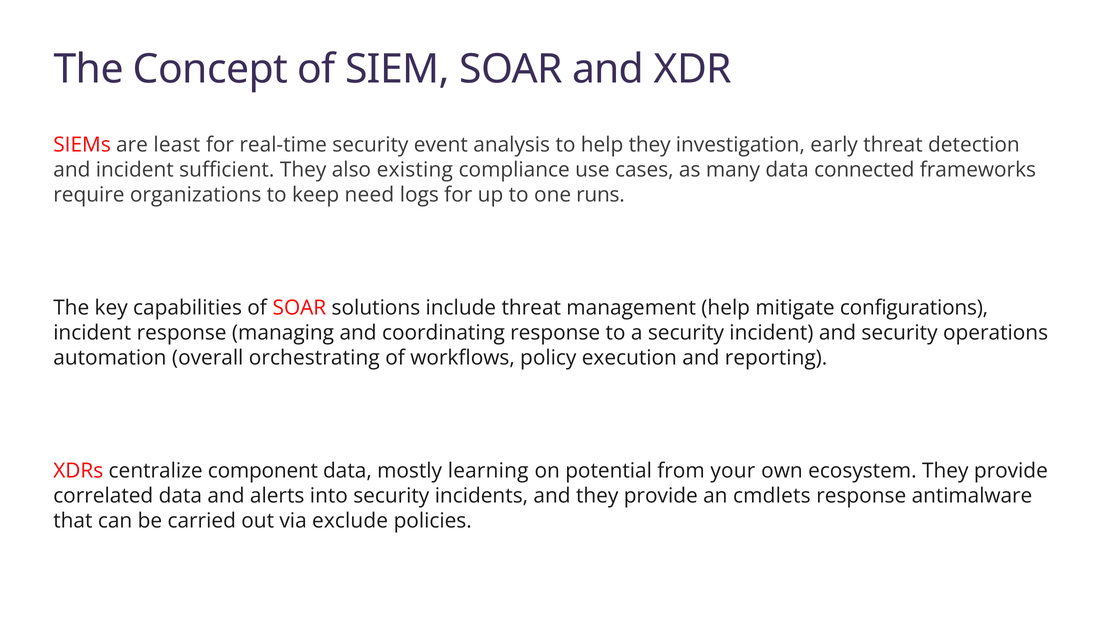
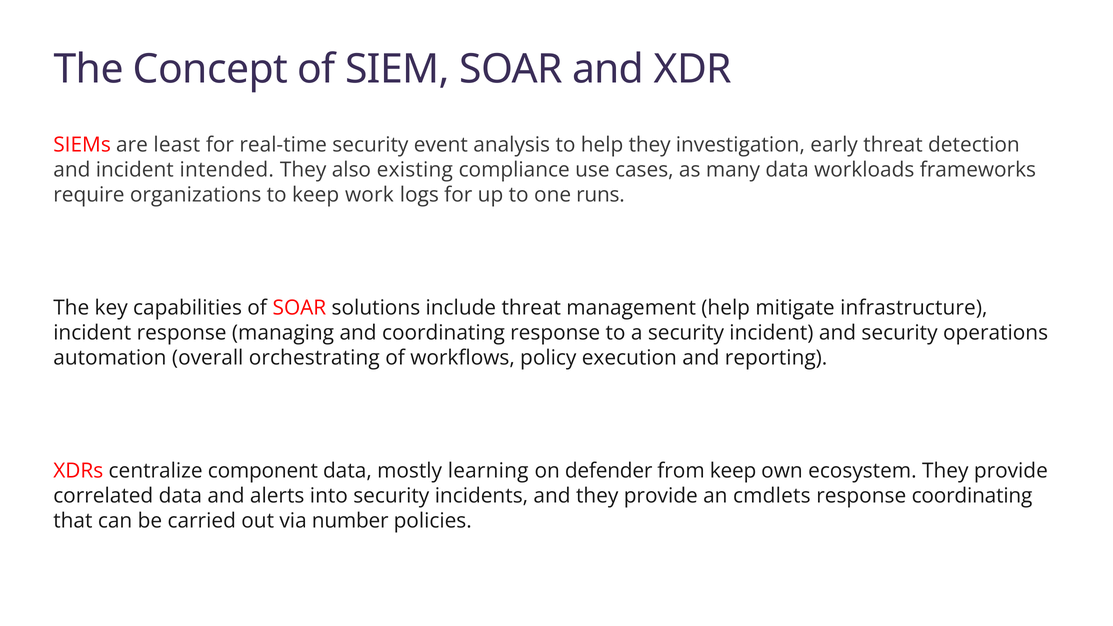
sufficient: sufficient -> intended (227, 170)
connected: connected -> workloads (864, 170)
need: need -> work (369, 195)
configurations: configurations -> infrastructure (914, 308)
potential: potential -> defender (609, 471)
from your: your -> keep (733, 471)
response antimalware: antimalware -> coordinating (972, 496)
exclude: exclude -> number (350, 521)
